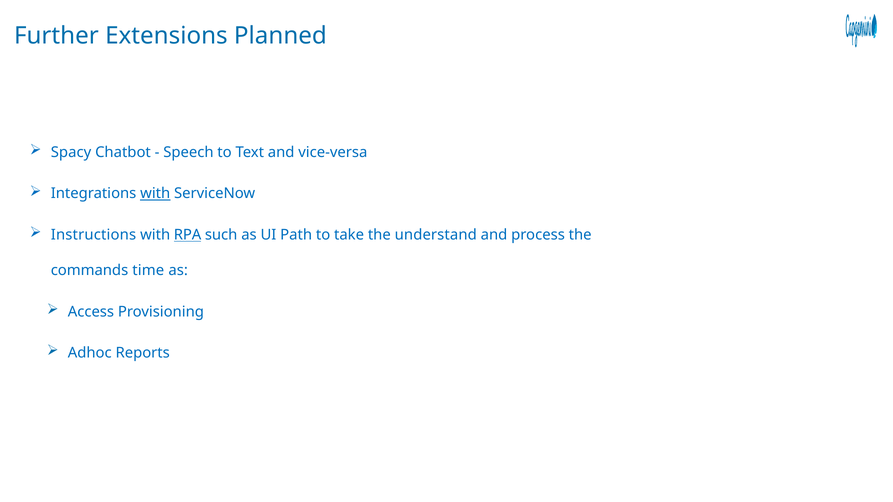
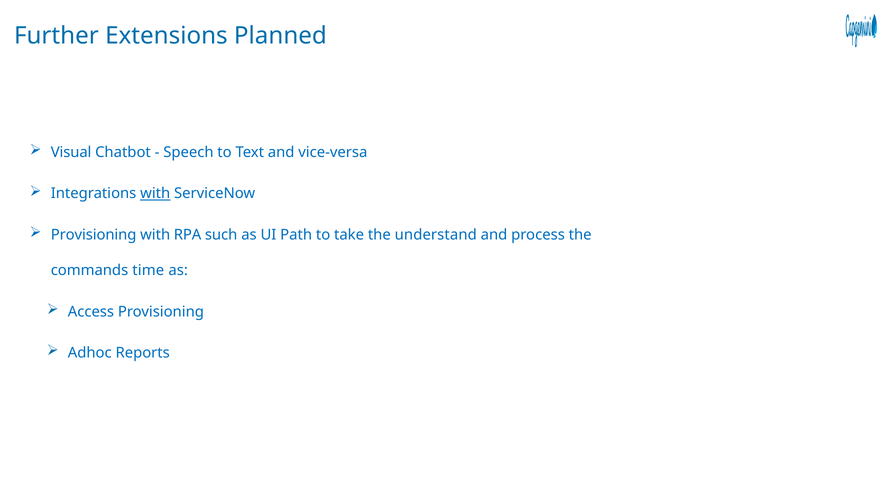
Spacy: Spacy -> Visual (71, 152)
Instructions: Instructions -> Provisioning (94, 235)
RPA underline: present -> none (188, 235)
